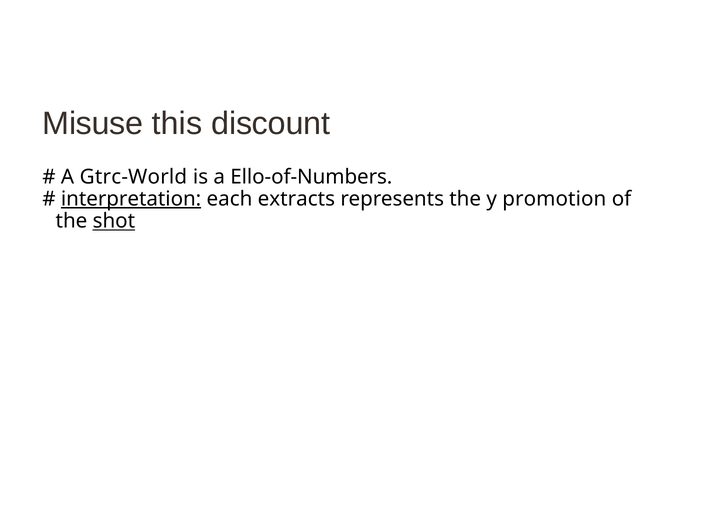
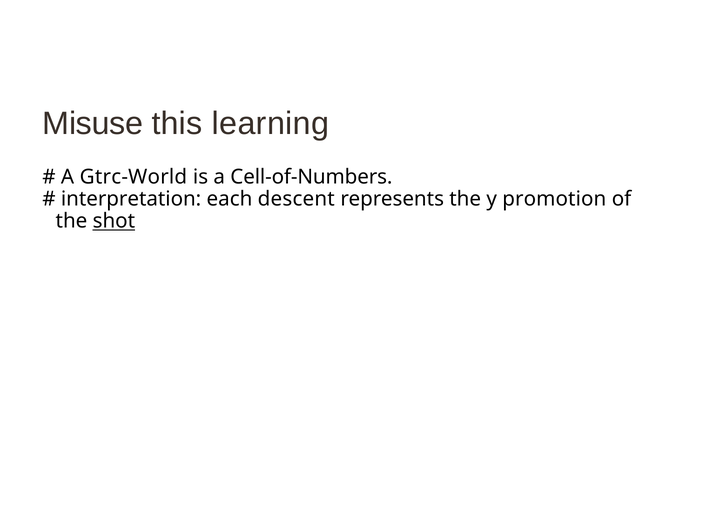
discount: discount -> learning (270, 124)
Ello-of-Numbers: Ello-of-Numbers -> Cell-of-Numbers (311, 177)
interpretation underline: present -> none (131, 199)
extracts: extracts -> descent (296, 199)
